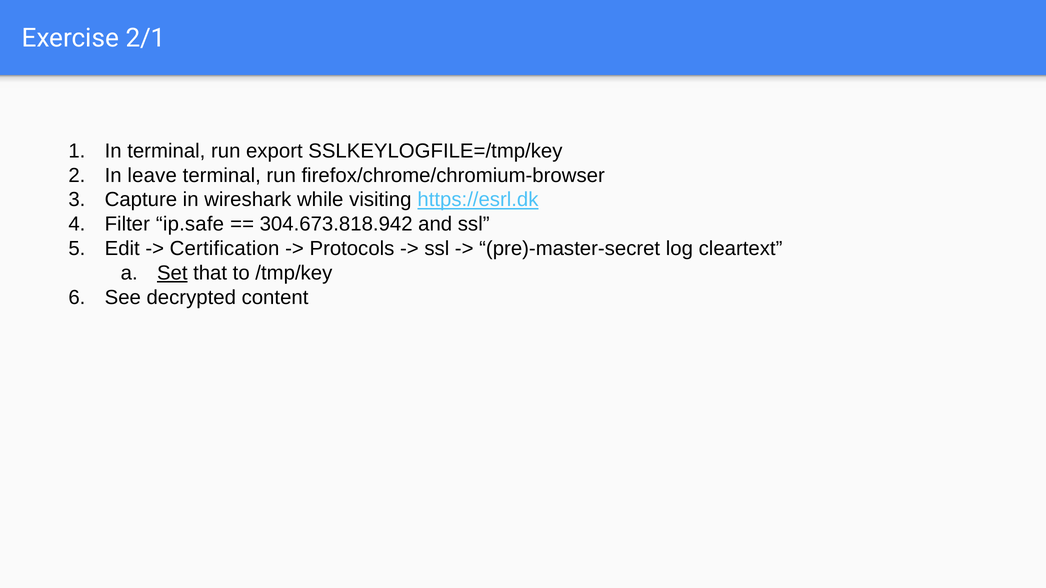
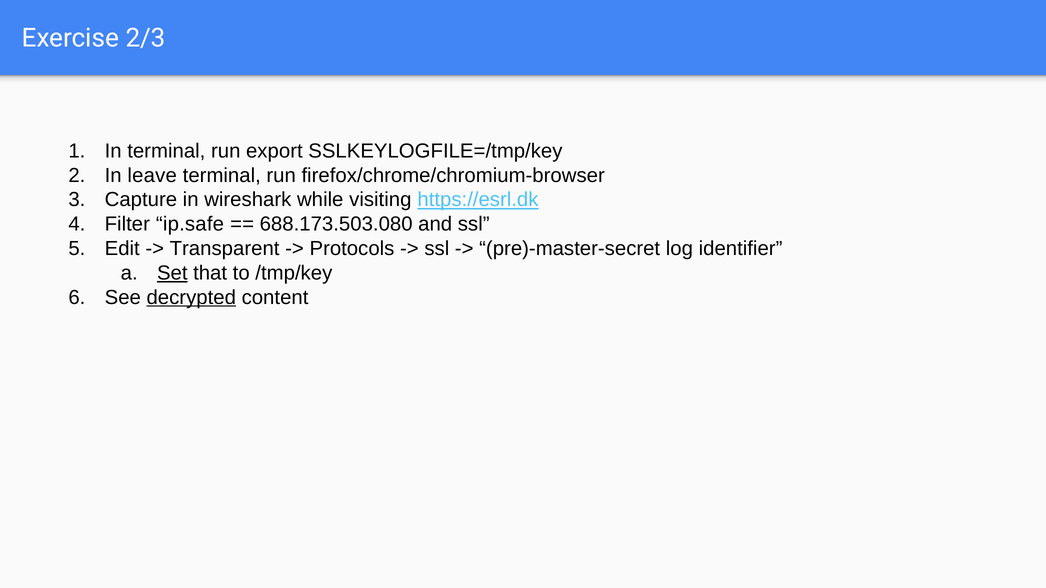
2/1: 2/1 -> 2/3 (146, 38)
304.673.818.942: 304.673.818.942 -> 688.173.503.080 (336, 224)
Certification: Certification -> Transparent (225, 249)
cleartext: cleartext -> identifier (741, 249)
decrypted underline: none -> present (191, 298)
